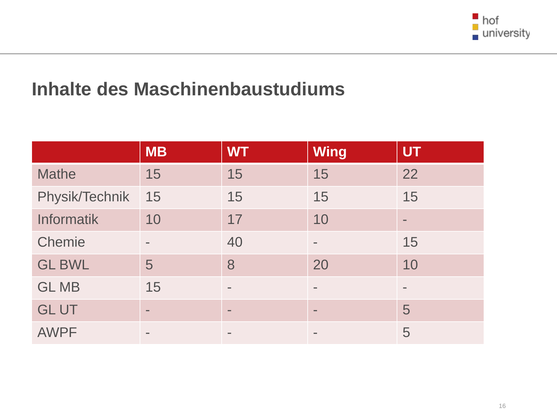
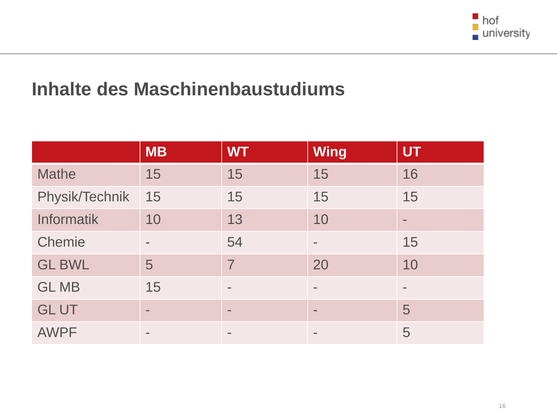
15 22: 22 -> 16 (410, 174)
17: 17 -> 13 (235, 219)
40: 40 -> 54 (235, 242)
8: 8 -> 7 (231, 265)
